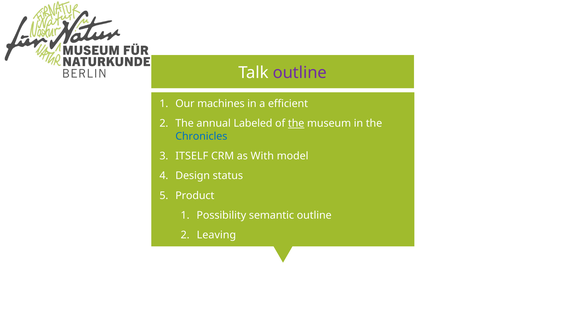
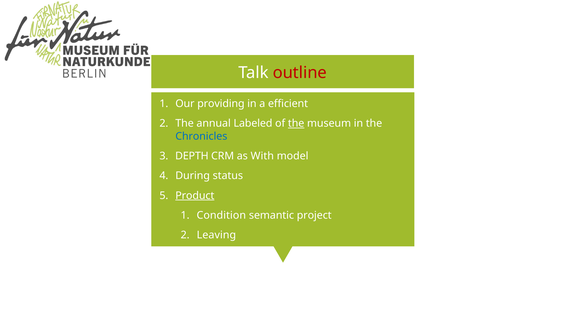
outline colour: purple -> red (300, 73)
machines: machines -> providing (221, 104)
ITSELF: ITSELF -> DEPTH (192, 156)
Design: Design -> During (193, 176)
Product underline: none -> present (195, 196)
Possibility: Possibility -> Condition (221, 216)
semantic outline: outline -> project (314, 216)
